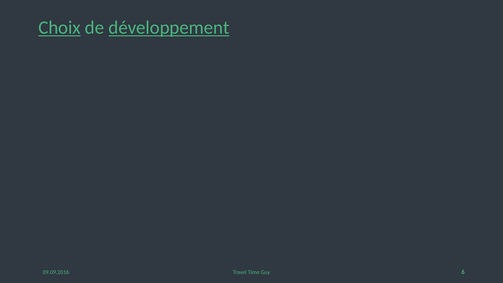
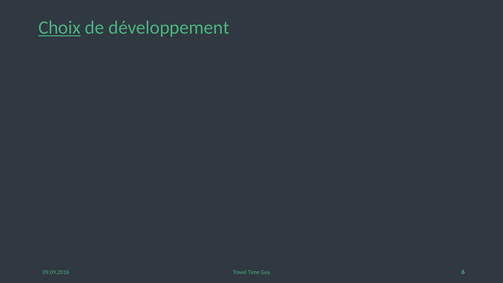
développement underline: present -> none (169, 28)
